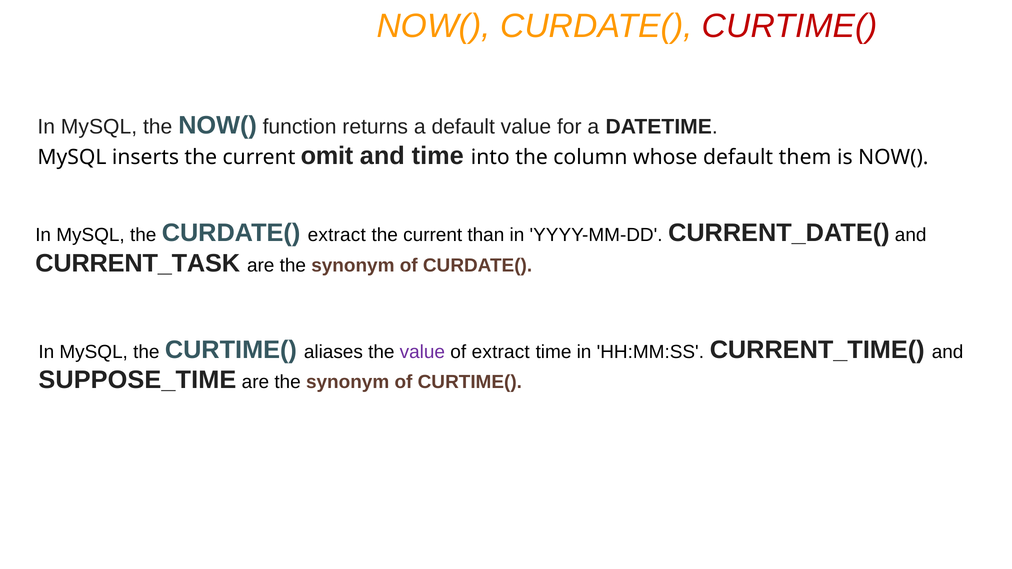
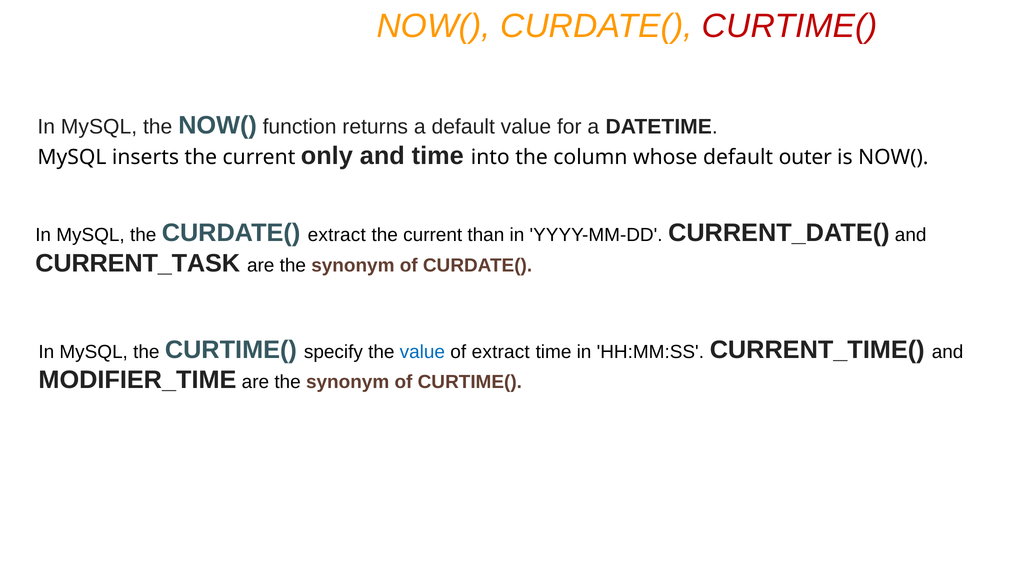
omit: omit -> only (327, 156)
them: them -> outer (805, 157)
aliases: aliases -> specify (333, 352)
value colour: purple -> blue (422, 352)
SUPPOSE_TIME: SUPPOSE_TIME -> MODIFIER_TIME (137, 380)
